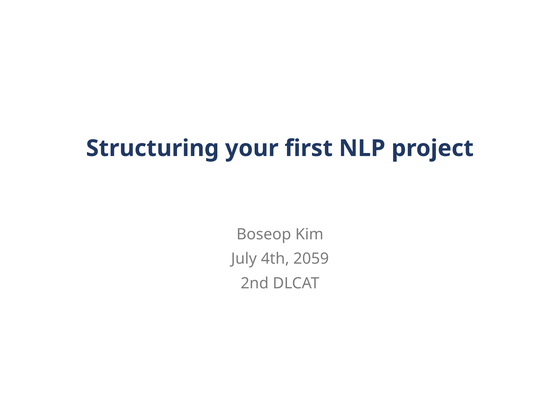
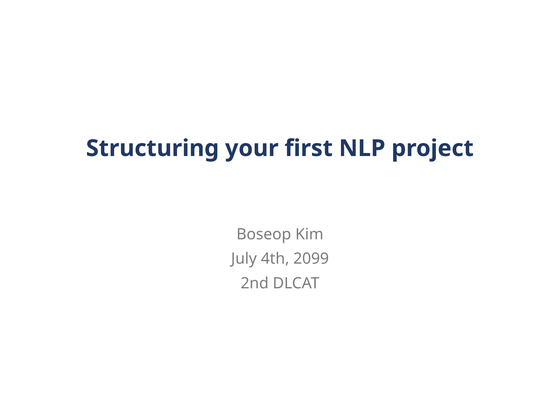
2059: 2059 -> 2099 (311, 259)
